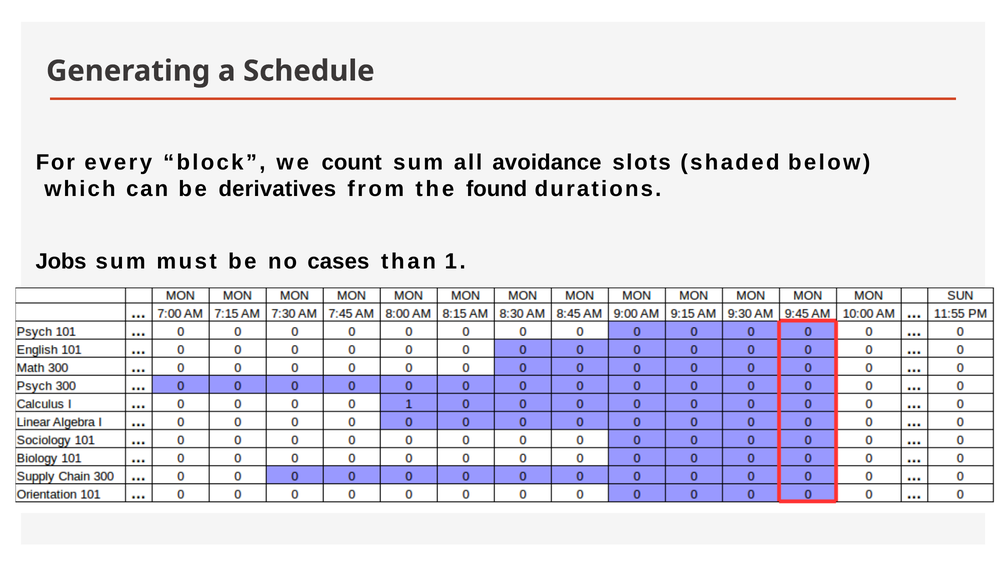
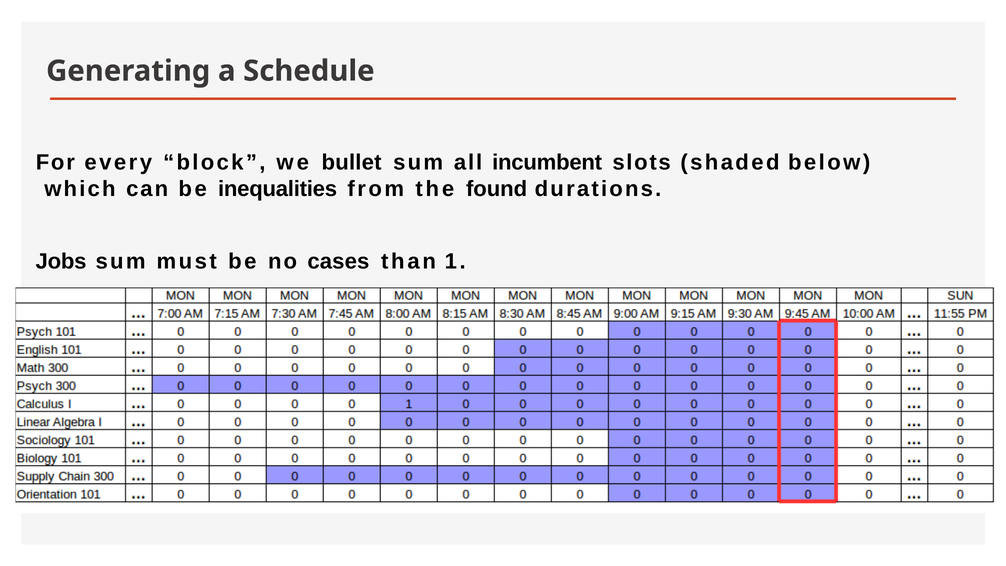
count: count -> bullet (352, 163)
avoidance: avoidance -> incumbent (547, 163)
derivatives: derivatives -> inequalities (278, 189)
